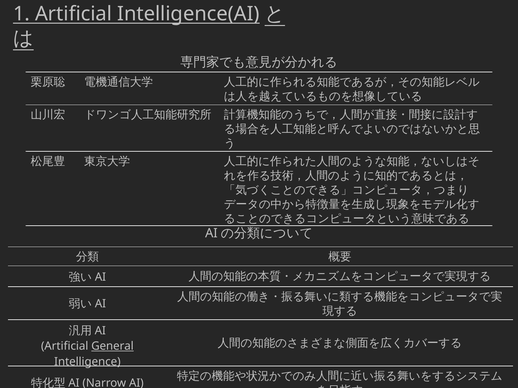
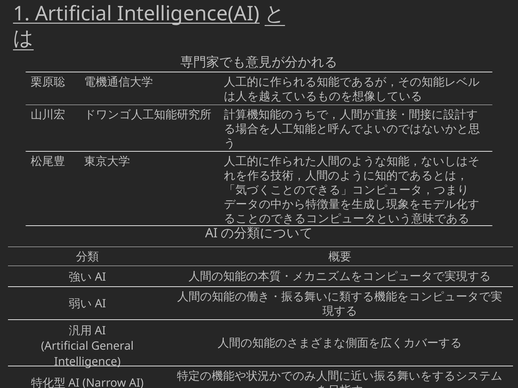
General underline: present -> none (112, 347)
